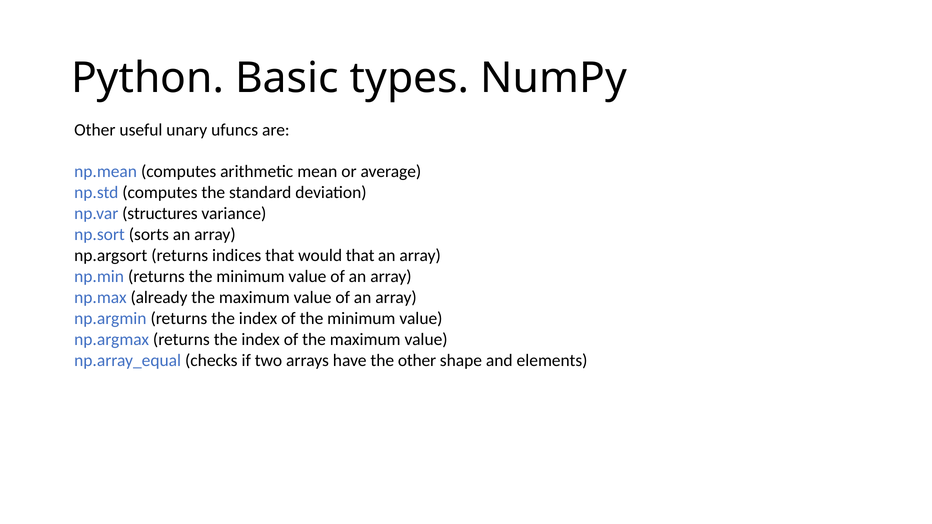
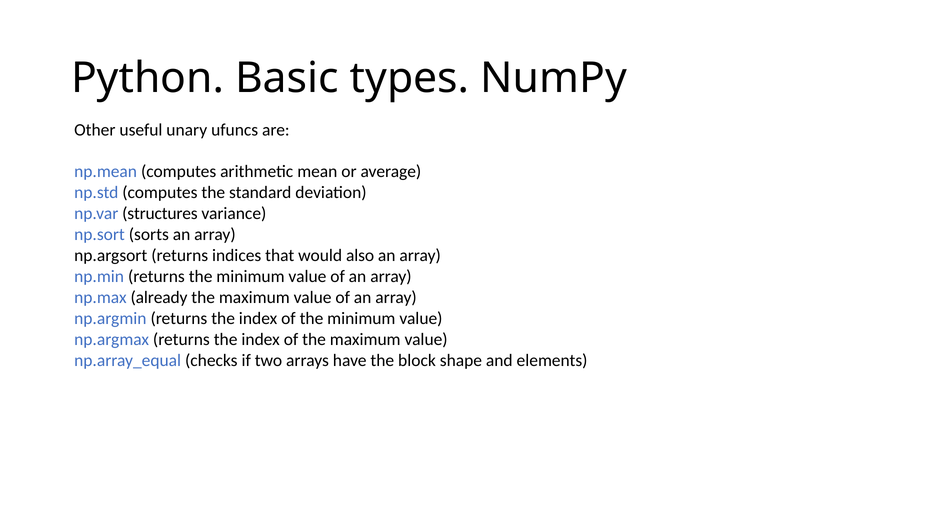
would that: that -> also (360, 256)
the other: other -> block (417, 361)
